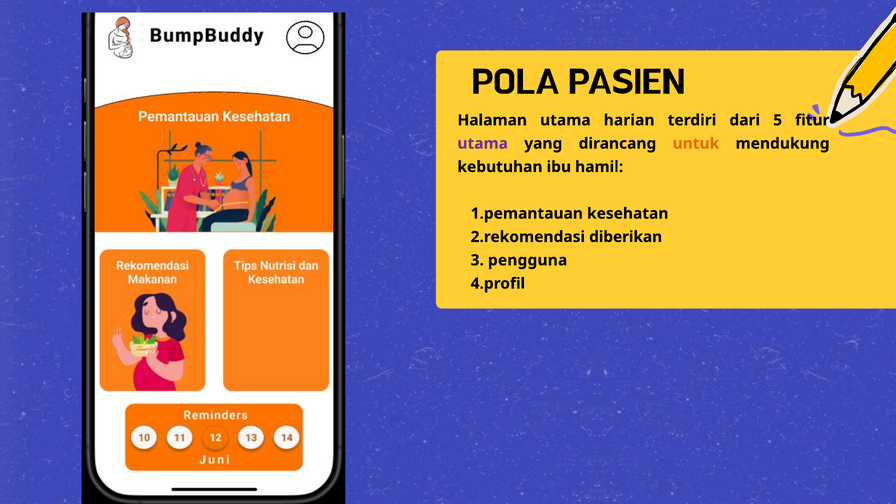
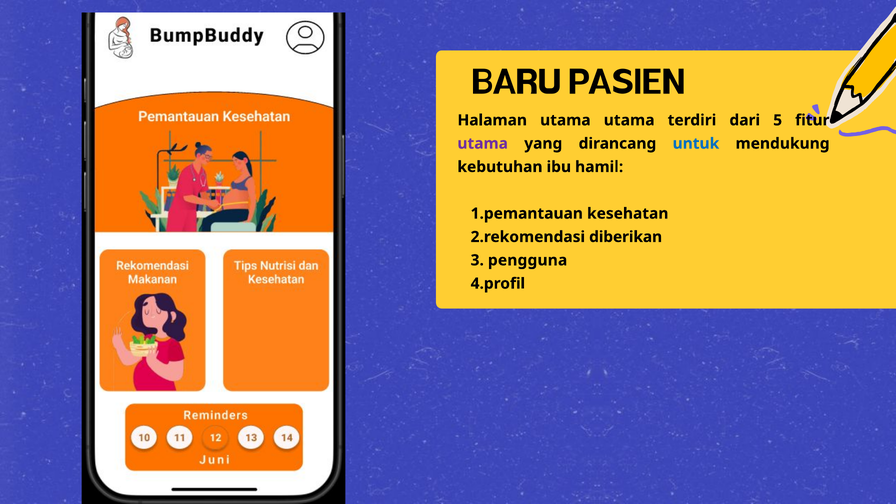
POLA: POLA -> BARU (516, 81)
utama harian: harian -> utama (629, 120)
untuk colour: orange -> blue (696, 144)
